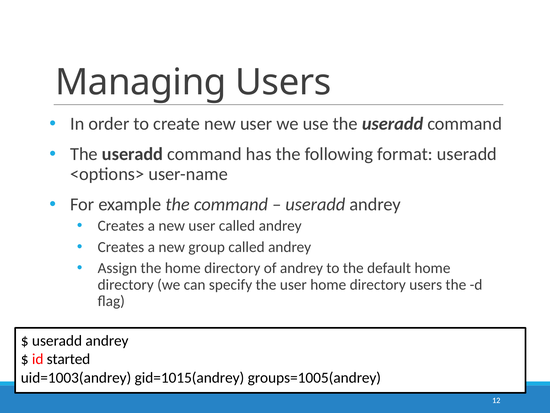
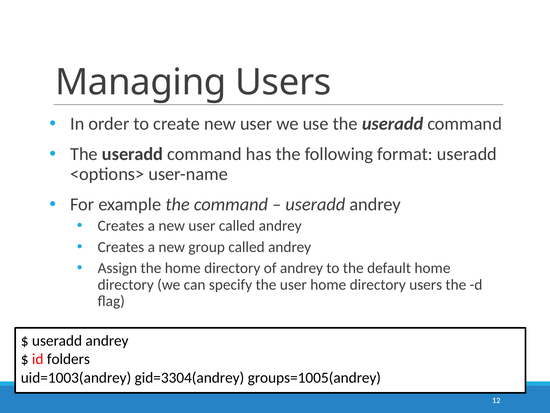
started: started -> folders (68, 359)
gid=1015(andrey: gid=1015(andrey -> gid=3304(andrey (189, 377)
